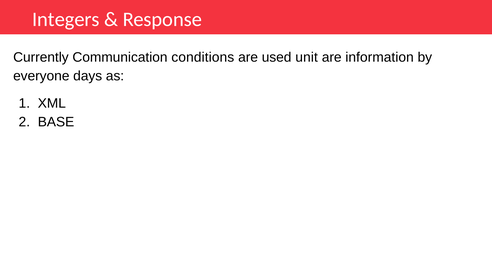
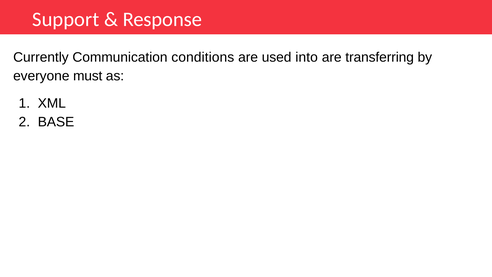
Integers: Integers -> Support (66, 19)
unit: unit -> into (307, 57)
information: information -> transferring (380, 57)
days: days -> must (88, 76)
